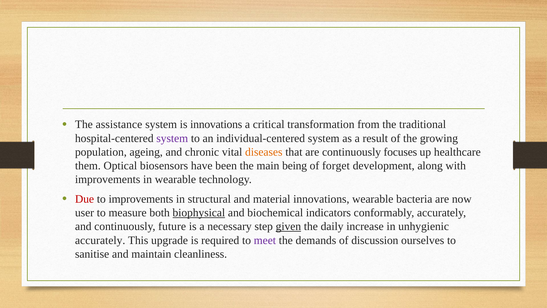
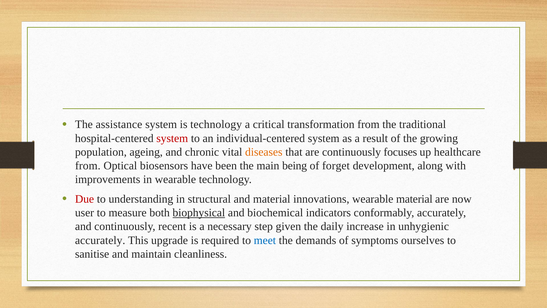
is innovations: innovations -> technology (216, 124)
system colour: purple -> red (172, 138)
them: them -> from (88, 165)
to improvements: improvements -> understanding (141, 199)
wearable bacteria: bacteria -> material (414, 199)
future: future -> recent (172, 226)
given underline: present -> none (288, 226)
meet colour: purple -> blue (265, 240)
discussion: discussion -> symptoms (375, 240)
